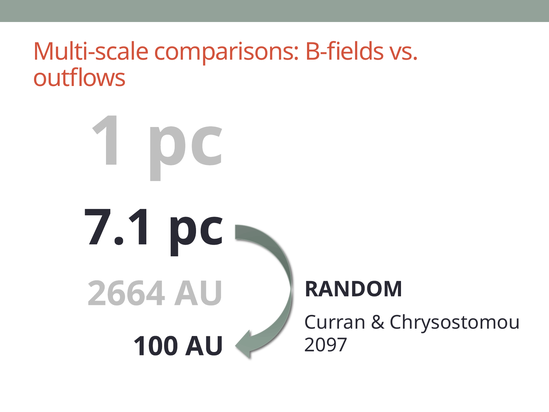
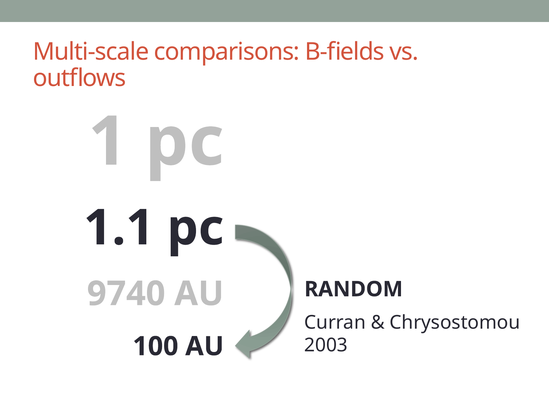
7.1: 7.1 -> 1.1 (119, 228)
2664: 2664 -> 9740 (126, 294)
2097: 2097 -> 2003 (326, 345)
